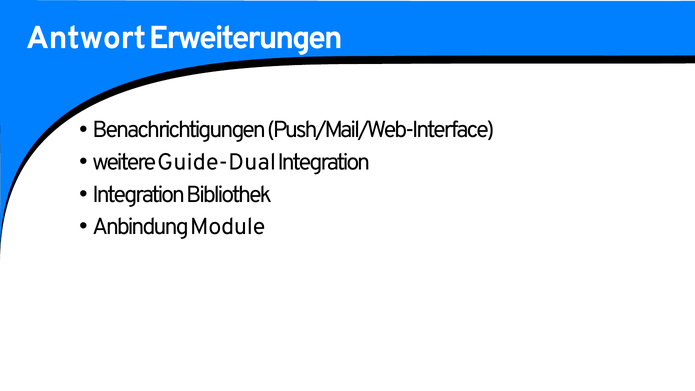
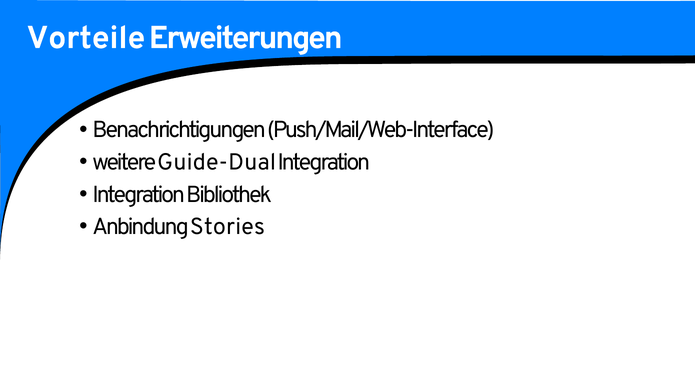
Antwort: Antwort -> Vorteile (86, 38)
Module: Module -> Stories (227, 227)
